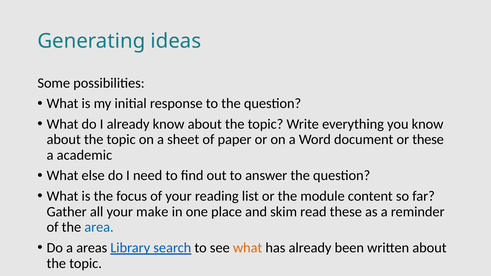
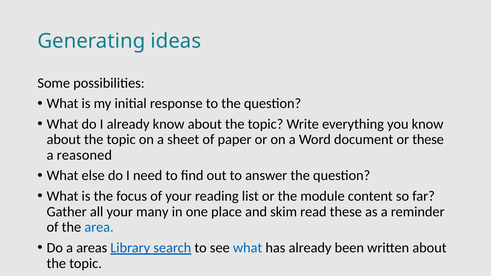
academic: academic -> reasoned (84, 155)
make: make -> many (152, 212)
what colour: orange -> blue (248, 248)
